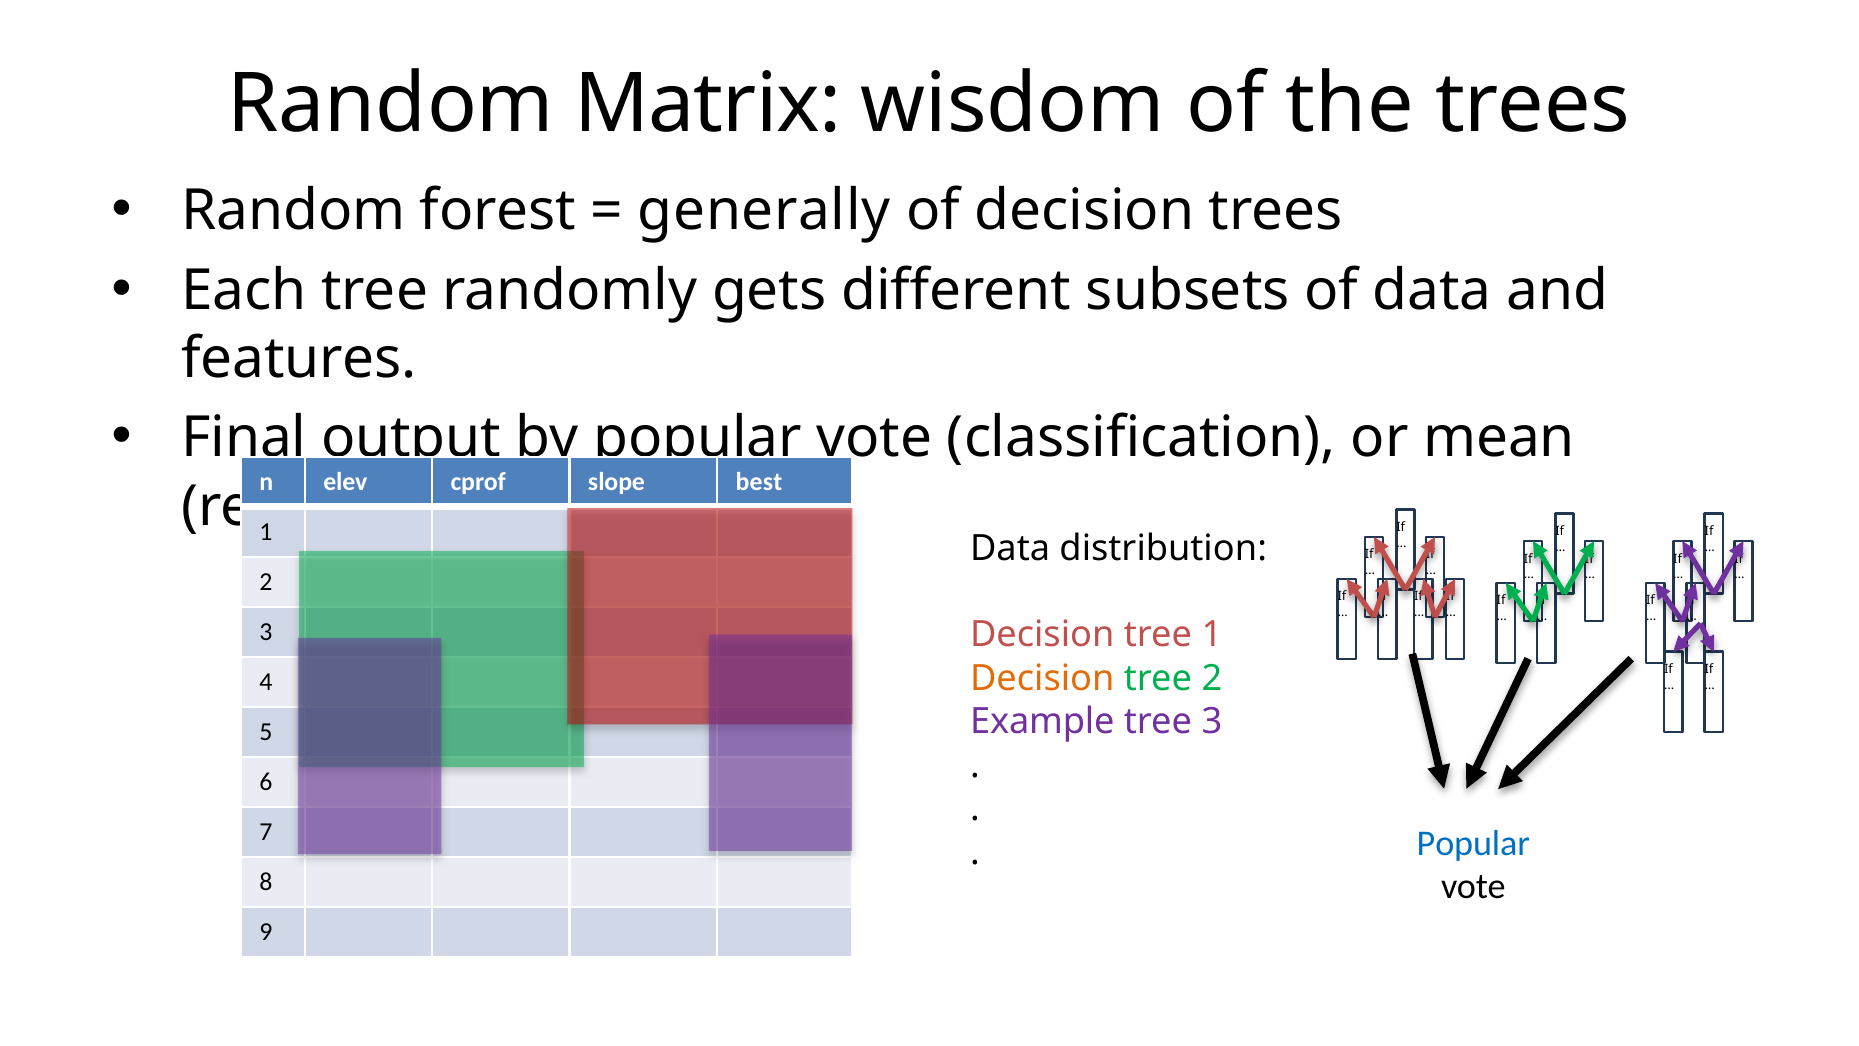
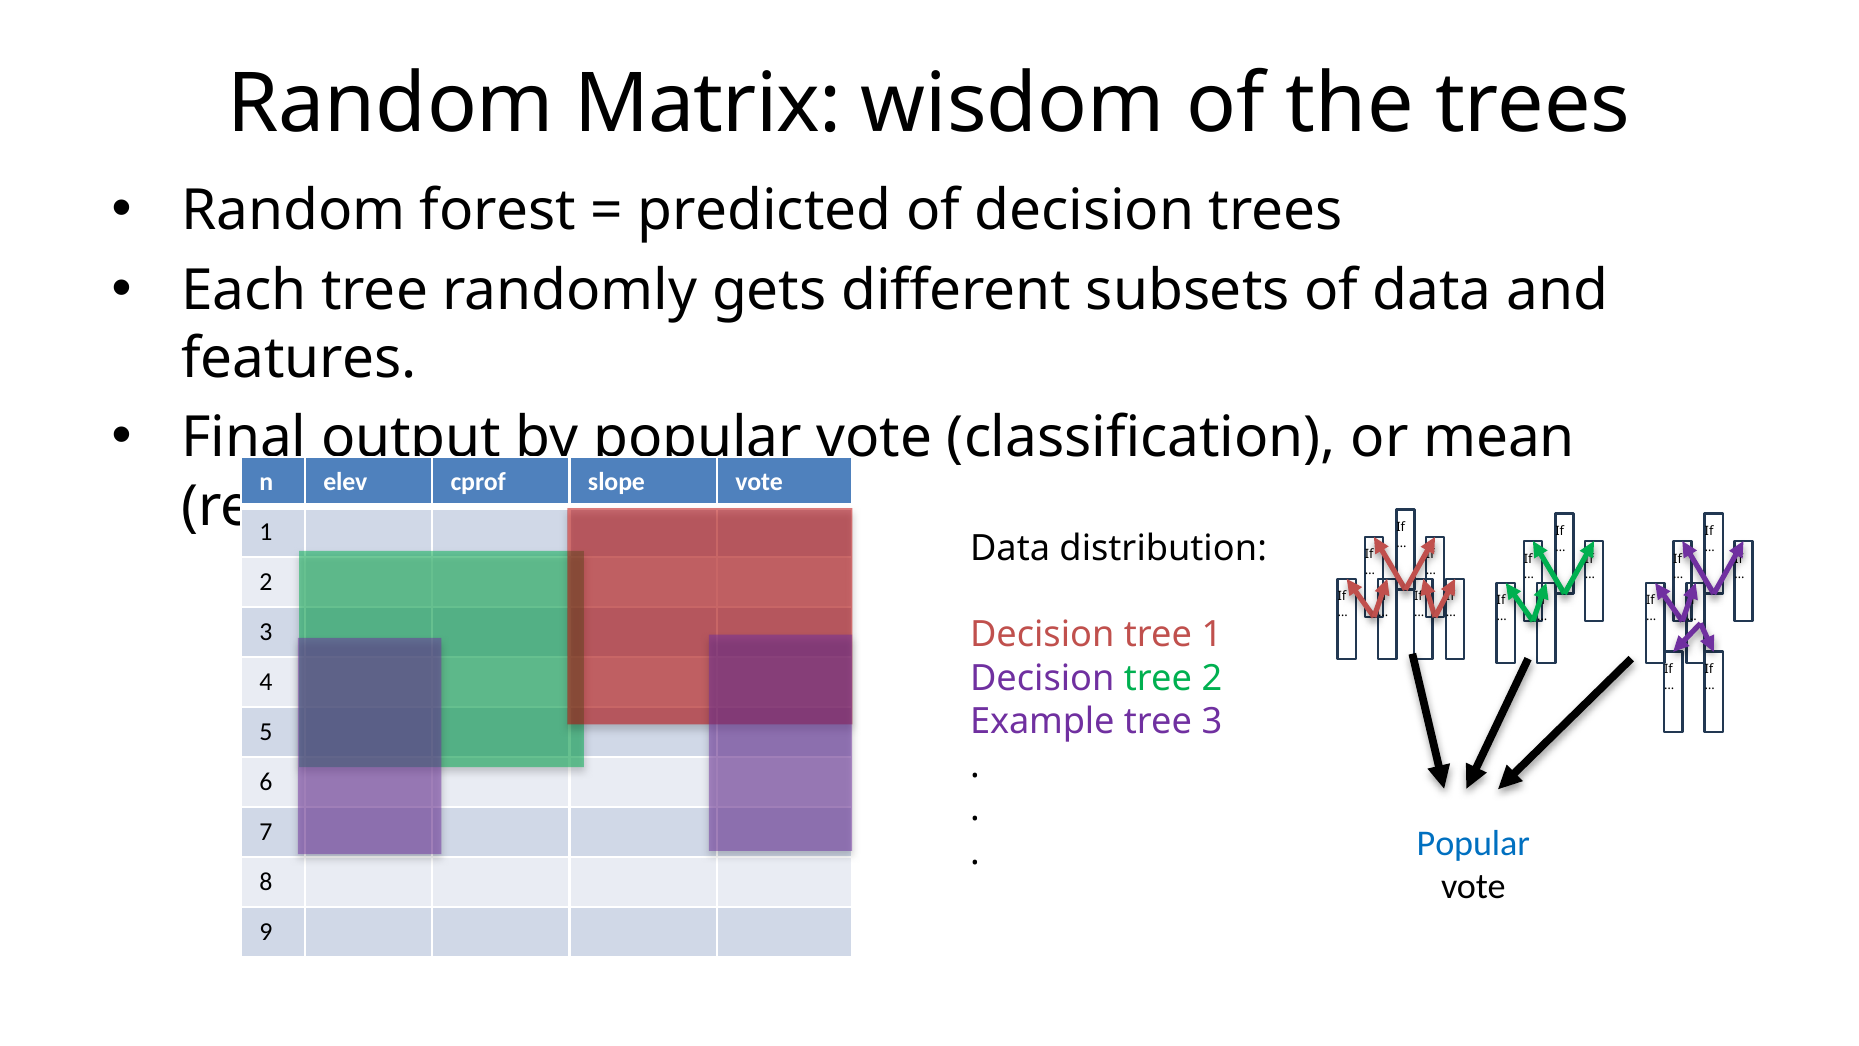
generally: generally -> predicted (764, 211)
slope best: best -> vote (759, 482)
Decision colour: orange -> purple (1042, 678)
